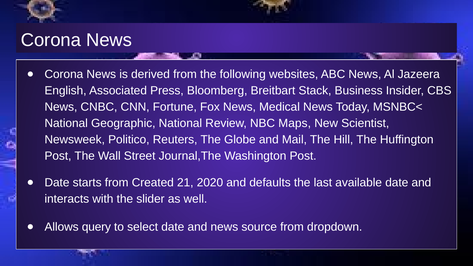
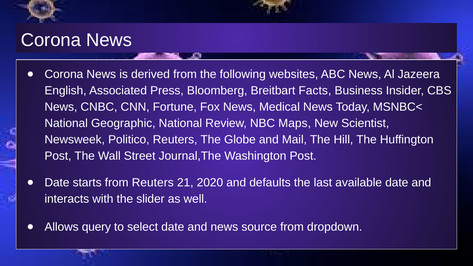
Stack: Stack -> Facts (315, 91)
from Created: Created -> Reuters (153, 183)
